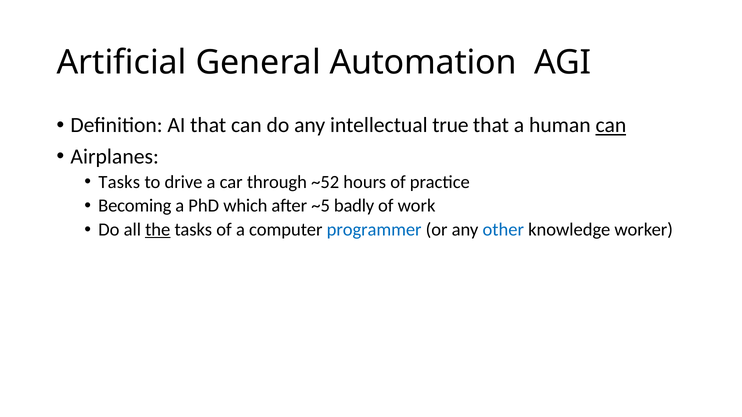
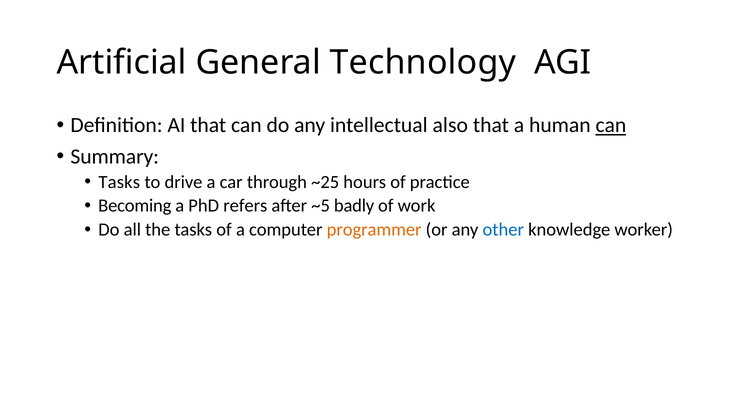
Automation: Automation -> Technology (423, 62)
true: true -> also (450, 125)
Airplanes: Airplanes -> Summary (115, 157)
~52: ~52 -> ~25 (325, 182)
which: which -> refers (245, 206)
the underline: present -> none (158, 230)
programmer colour: blue -> orange (374, 230)
